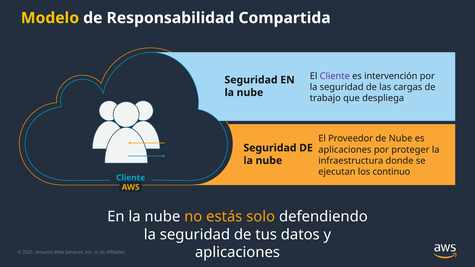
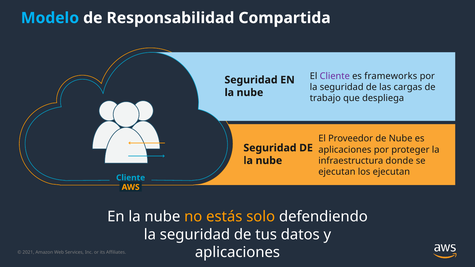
Modelo colour: yellow -> light blue (50, 18)
intervención: intervención -> frameworks (391, 76)
los continuo: continuo -> ejecutan (391, 172)
